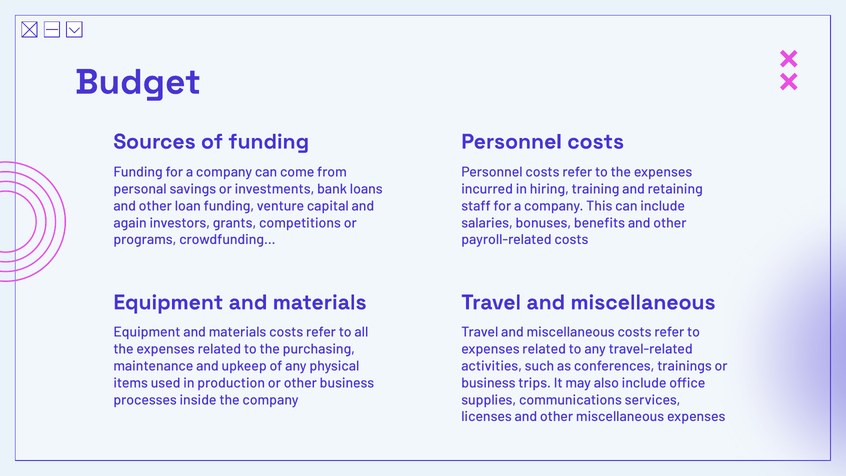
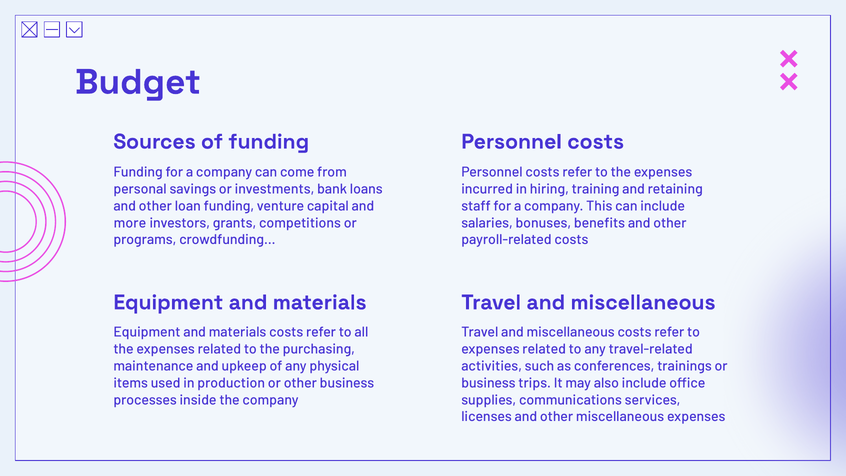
again: again -> more (130, 223)
